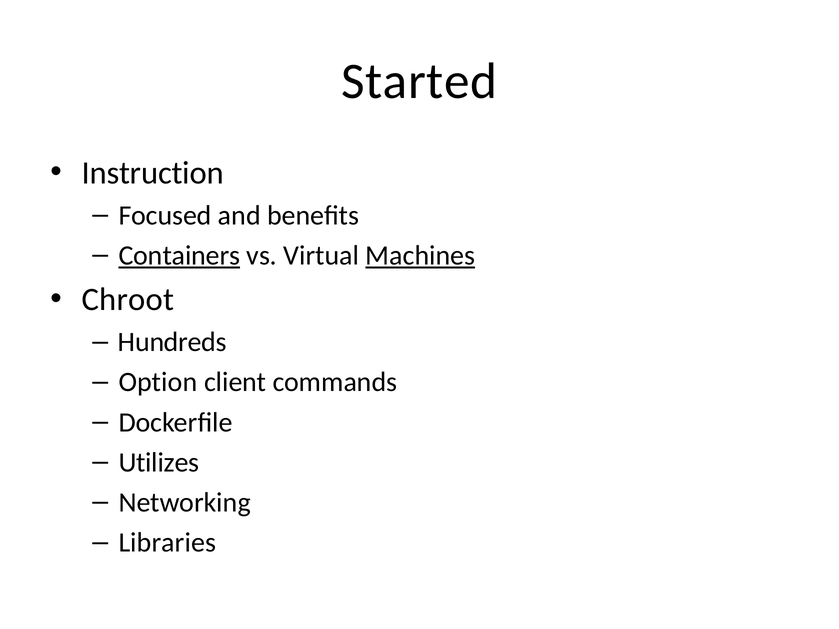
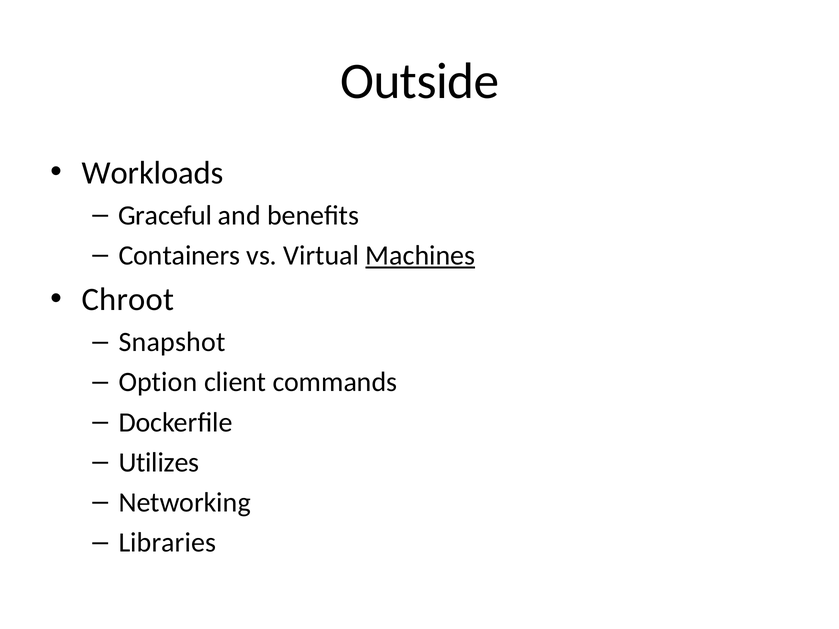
Started: Started -> Outside (420, 81)
Instruction: Instruction -> Workloads (153, 173)
Focused: Focused -> Graceful (165, 215)
Containers underline: present -> none (179, 256)
Hundreds: Hundreds -> Snapshot (172, 342)
